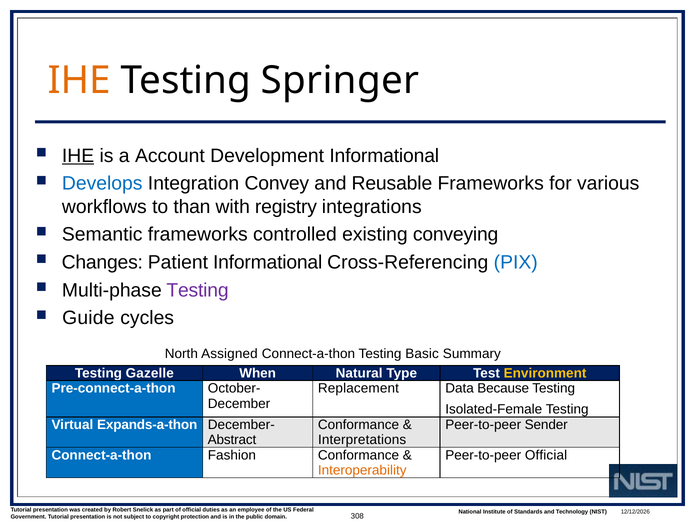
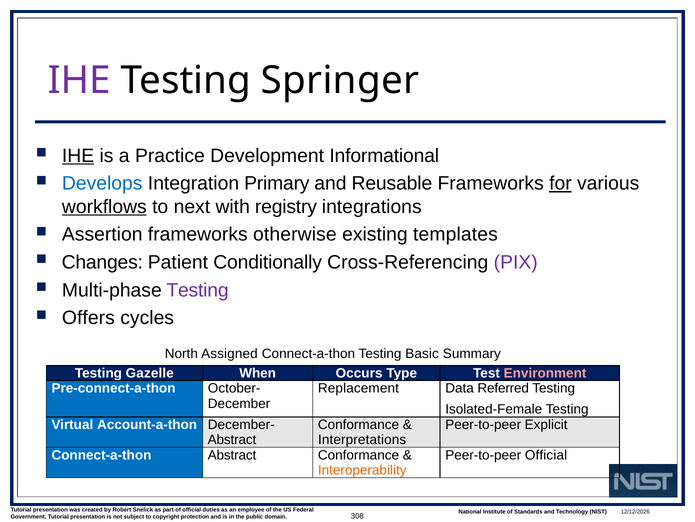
IHE colour: orange -> purple (79, 81)
Account: Account -> Practice (170, 155)
Convey: Convey -> Primary (277, 183)
for underline: none -> present (560, 183)
workflows underline: none -> present (104, 206)
than: than -> next (192, 206)
Semantic: Semantic -> Assertion (102, 234)
controlled: controlled -> otherwise (295, 234)
conveying: conveying -> templates (455, 234)
Patient Informational: Informational -> Conditionally (268, 262)
PIX colour: blue -> purple (516, 262)
Guide: Guide -> Offers (88, 318)
Natural: Natural -> Occurs (359, 373)
Environment colour: yellow -> pink (545, 373)
Because: Because -> Referred (503, 388)
Expands-a-thon: Expands-a-thon -> Account-a-thon (147, 424)
Sender: Sender -> Explicit (546, 424)
Connect-a-thon Fashion: Fashion -> Abstract (232, 455)
